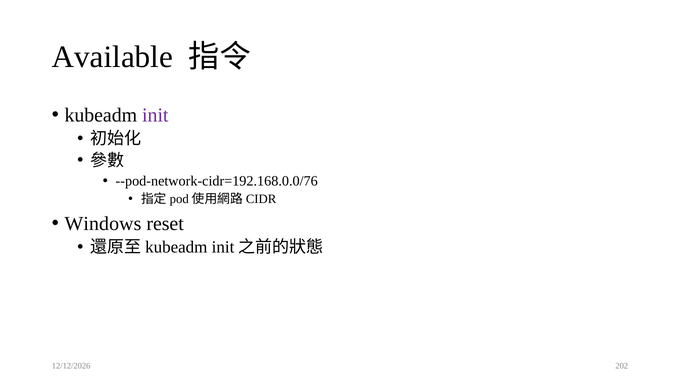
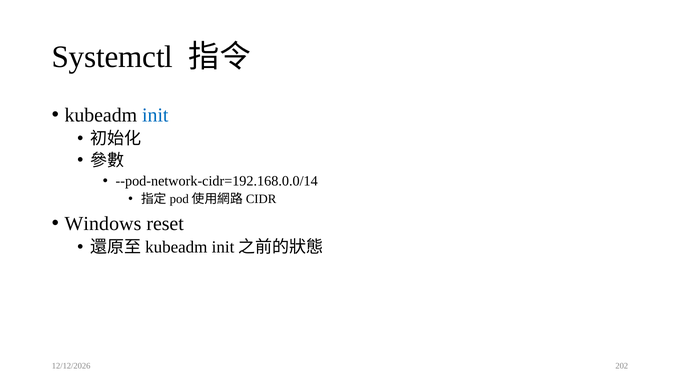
Available: Available -> Systemctl (112, 57)
init colour: purple -> blue (155, 115)
--pod-network-cidr=192.168.0.0/76: --pod-network-cidr=192.168.0.0/76 -> --pod-network-cidr=192.168.0.0/14 (217, 181)
